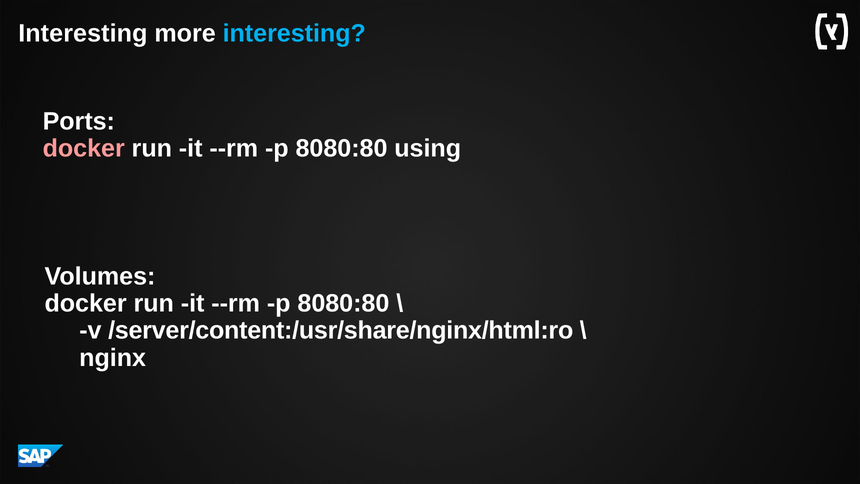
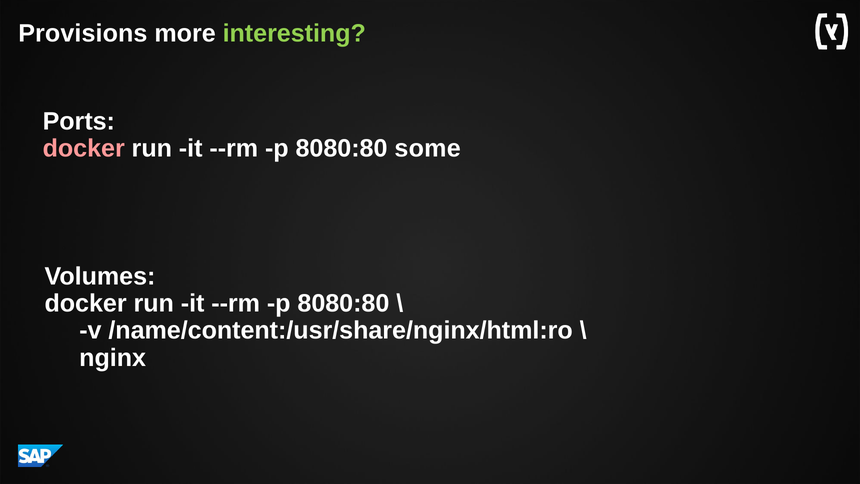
Interesting: Interesting -> Provisions (83, 33)
interesting colour: light blue -> light green (294, 33)
using: using -> some (428, 148)
/server/content:/usr/share/nginx/html:ro: /server/content:/usr/share/nginx/html:ro -> /name/content:/usr/share/nginx/html:ro (341, 330)
